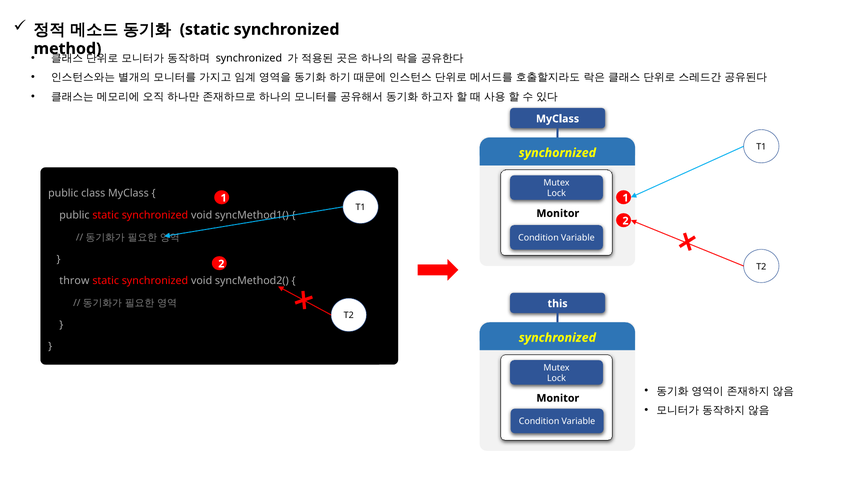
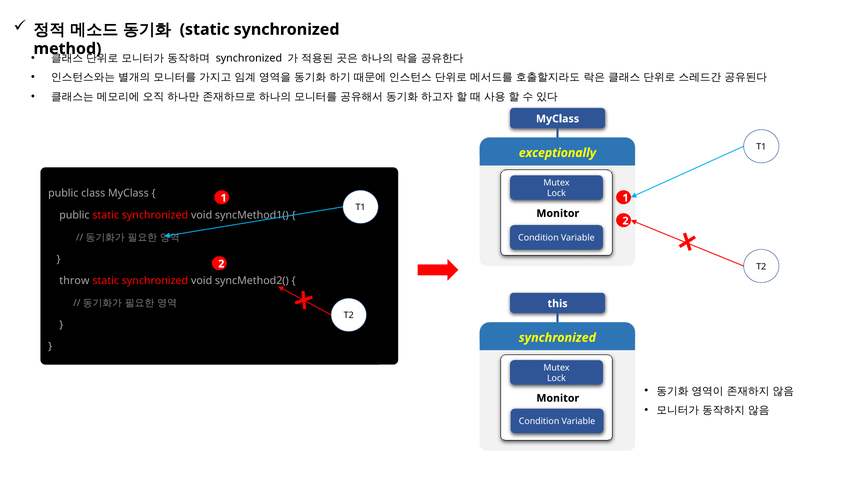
synchornized: synchornized -> exceptionally (557, 153)
